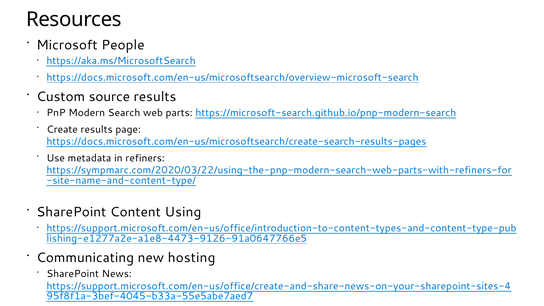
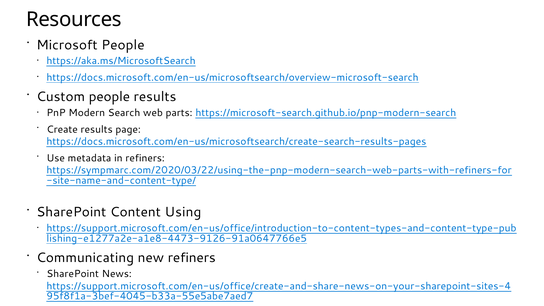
Custom source: source -> people (109, 97)
new hosting: hosting -> refiners (192, 258)
